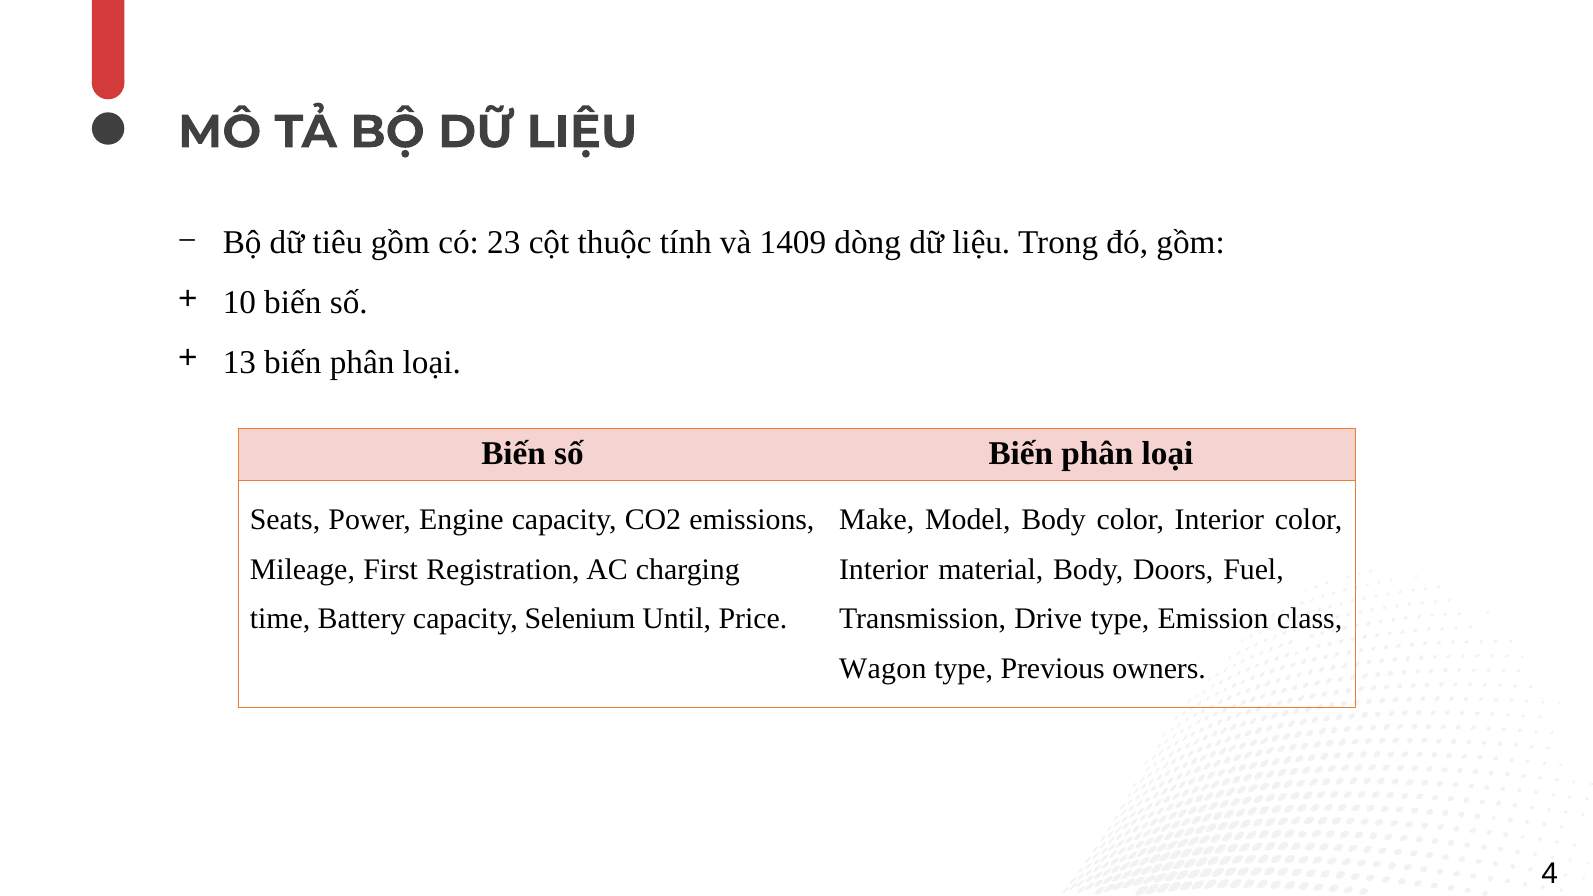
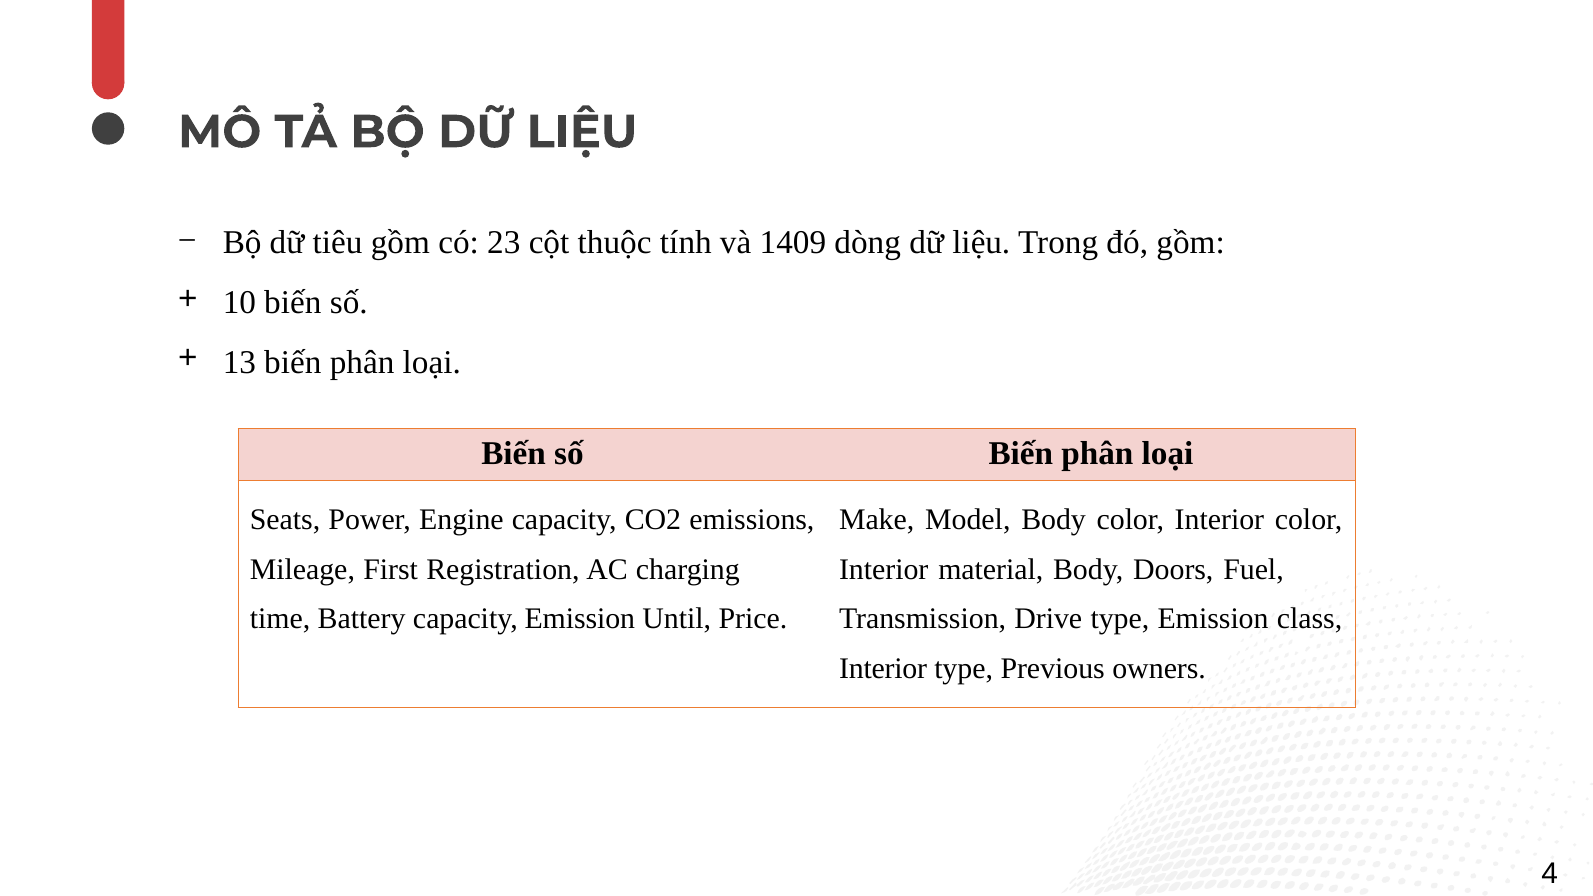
capacity Selenium: Selenium -> Emission (580, 619)
Wagon: Wagon -> Interior (883, 669)
